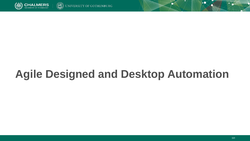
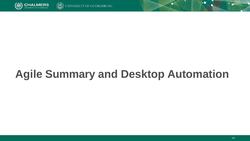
Designed: Designed -> Summary (70, 74)
